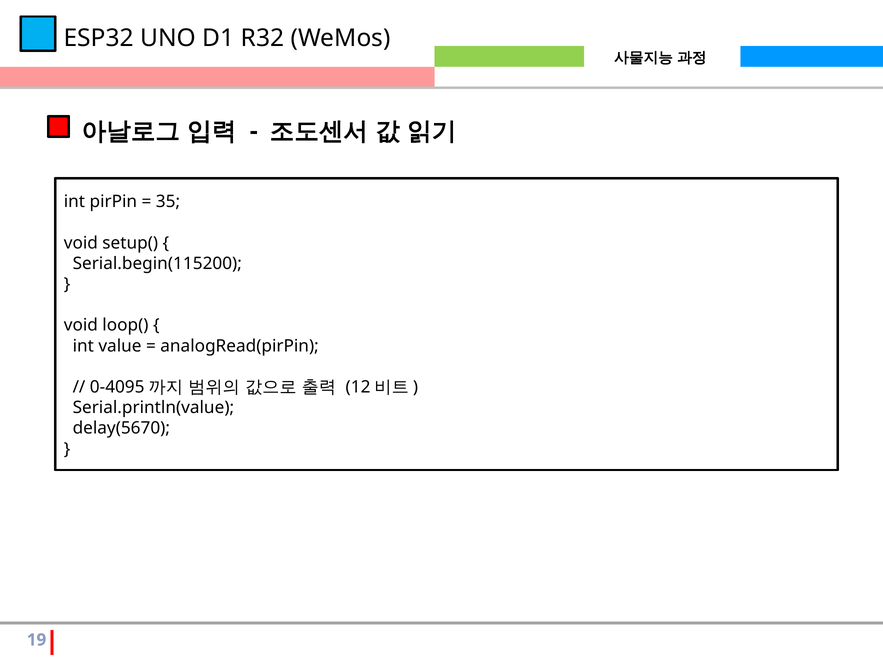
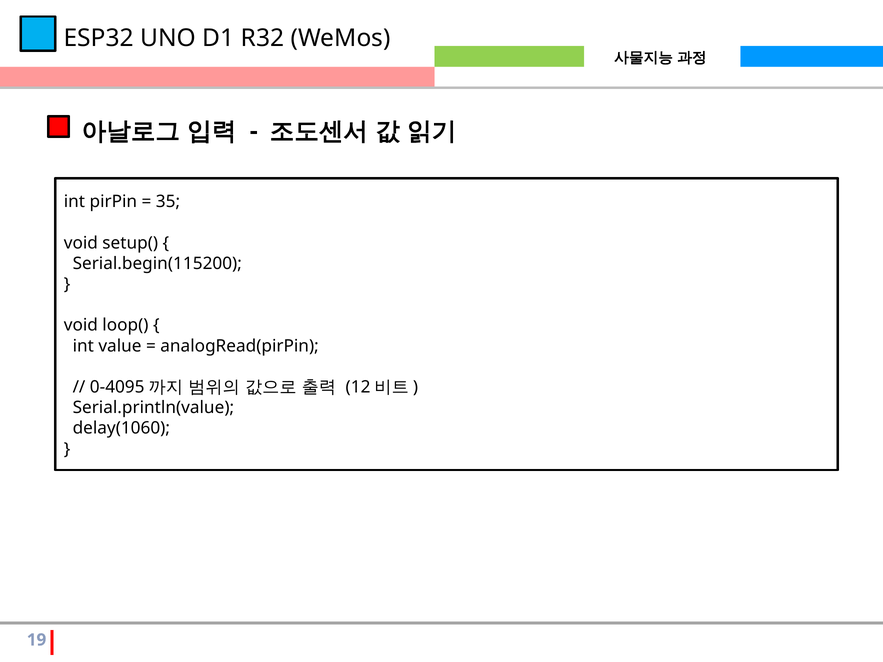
delay(5670: delay(5670 -> delay(1060 (121, 428)
